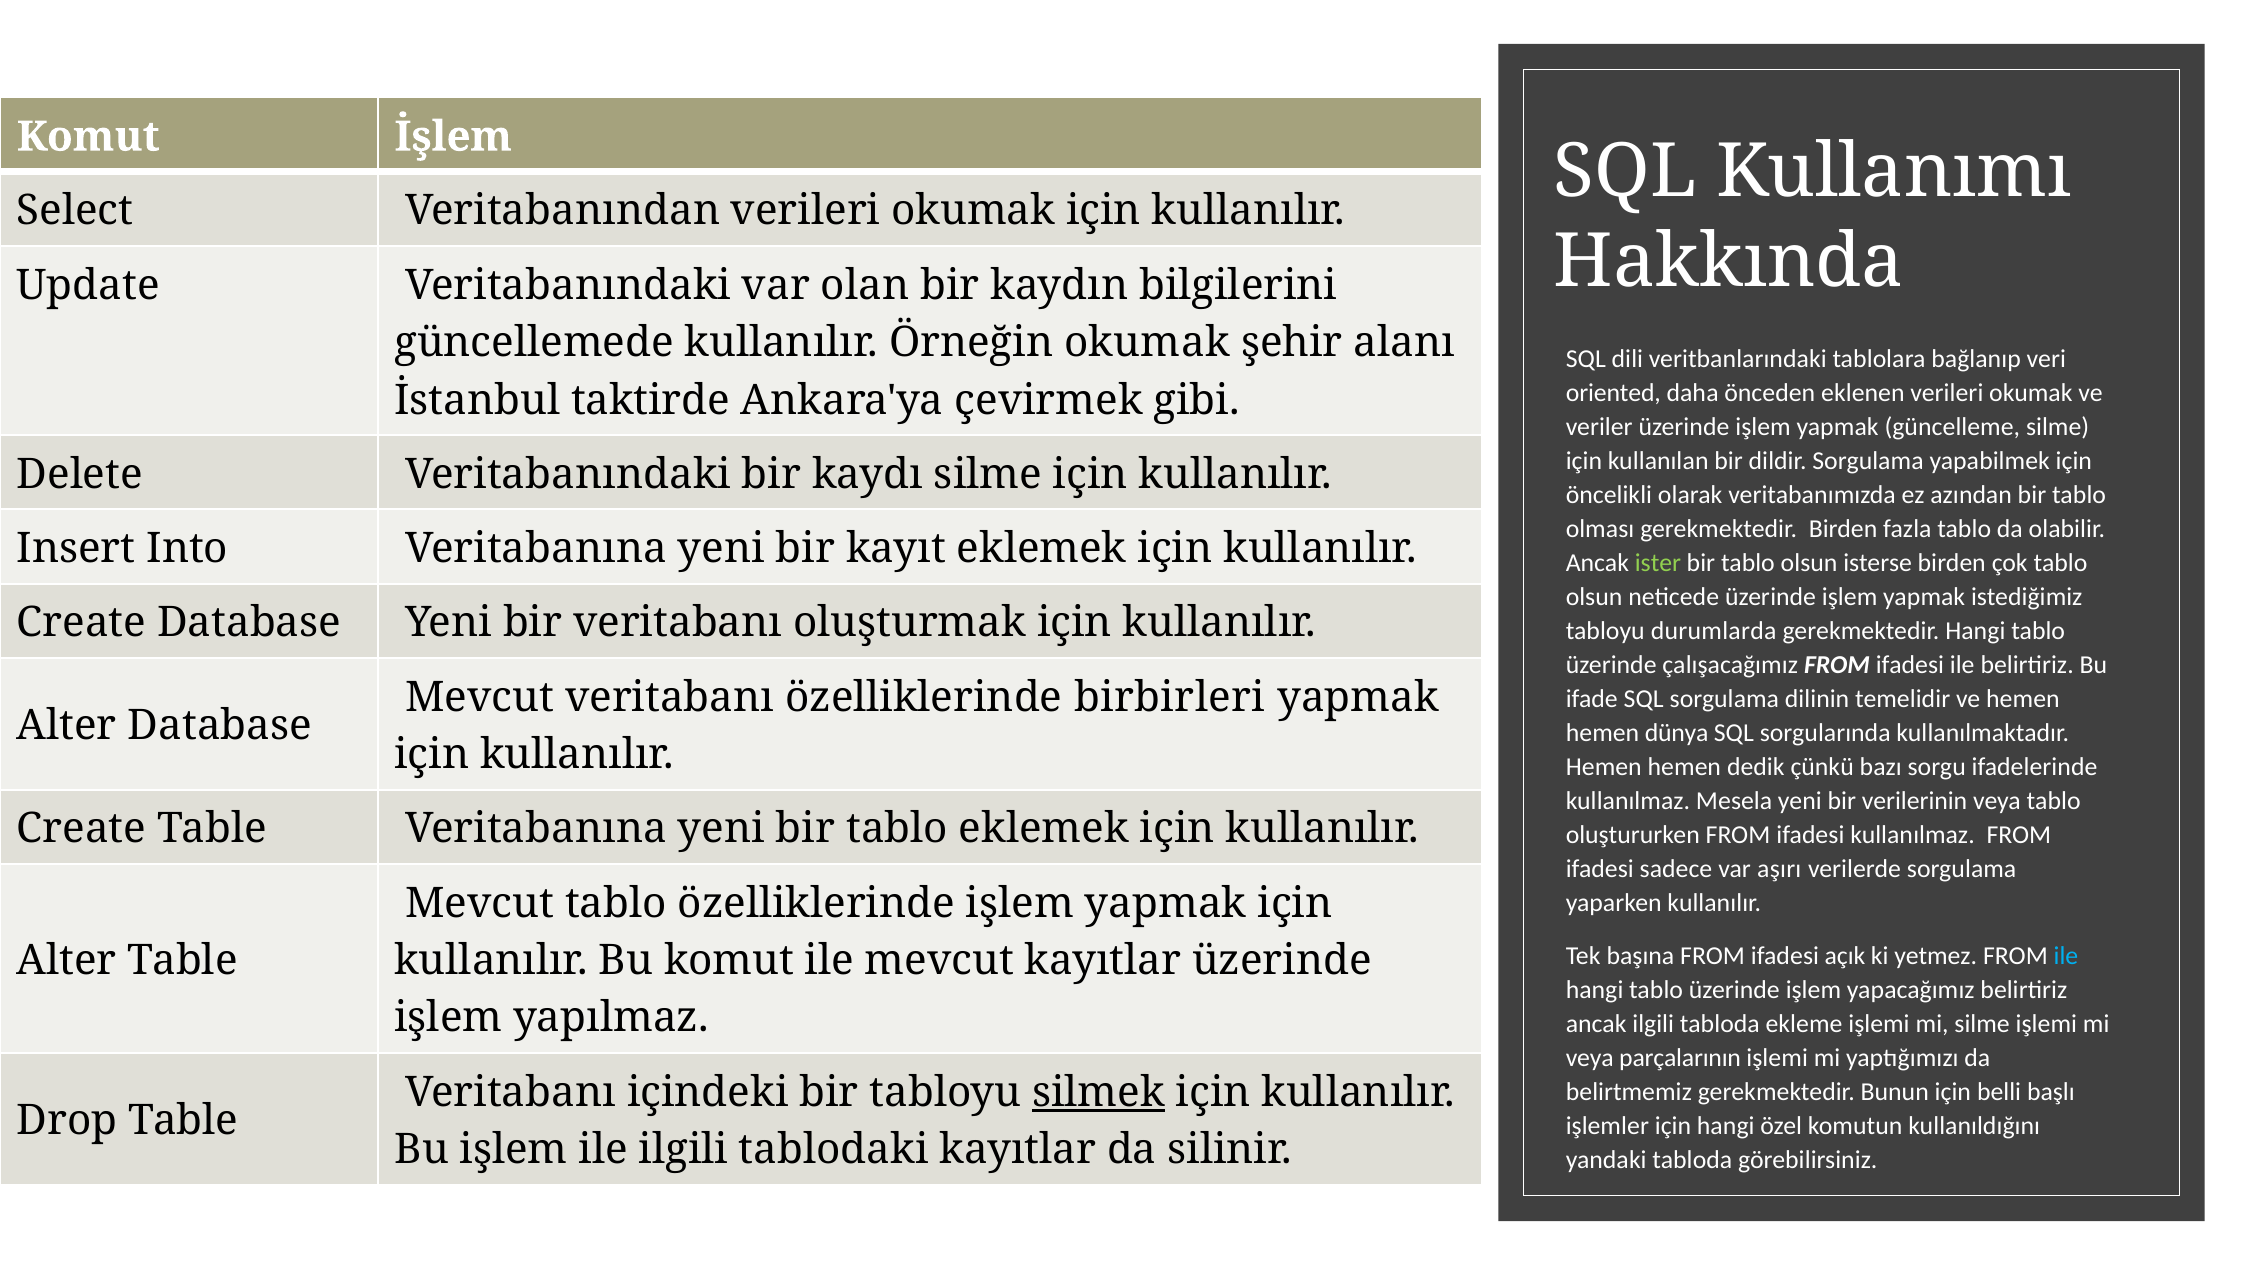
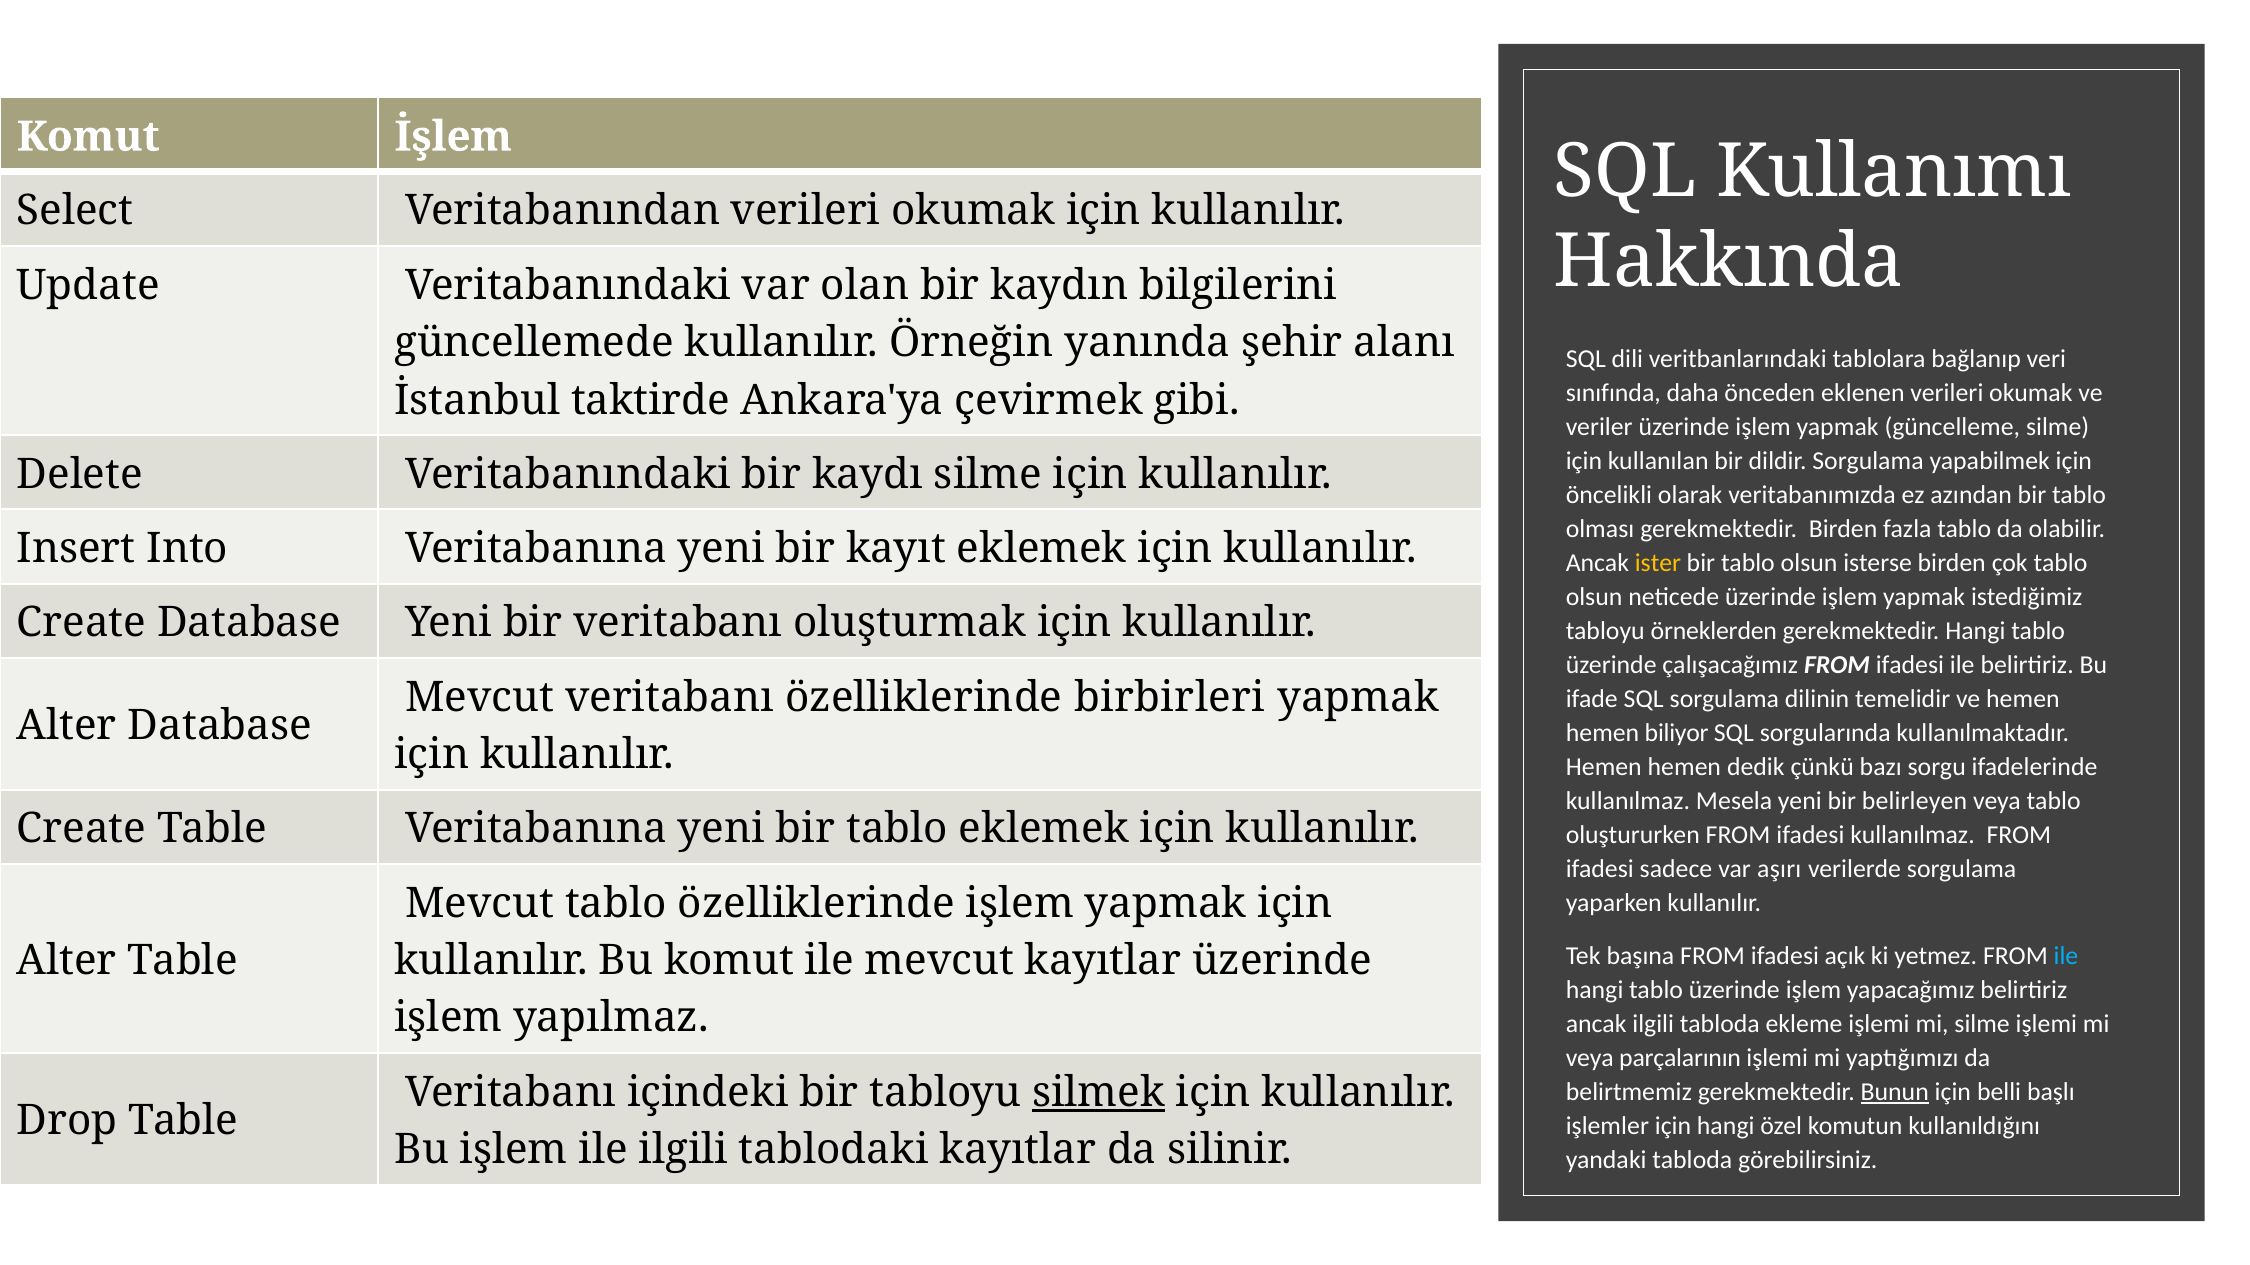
Örneğin okumak: okumak -> yanında (1147, 343)
oriented: oriented -> sınıfında (1613, 393)
ister colour: light green -> yellow (1658, 563)
durumlarda: durumlarda -> örneklerden (1714, 631)
dünya: dünya -> biliyor (1677, 734)
verilerinin: verilerinin -> belirleyen (1914, 802)
Bunun underline: none -> present (1895, 1092)
